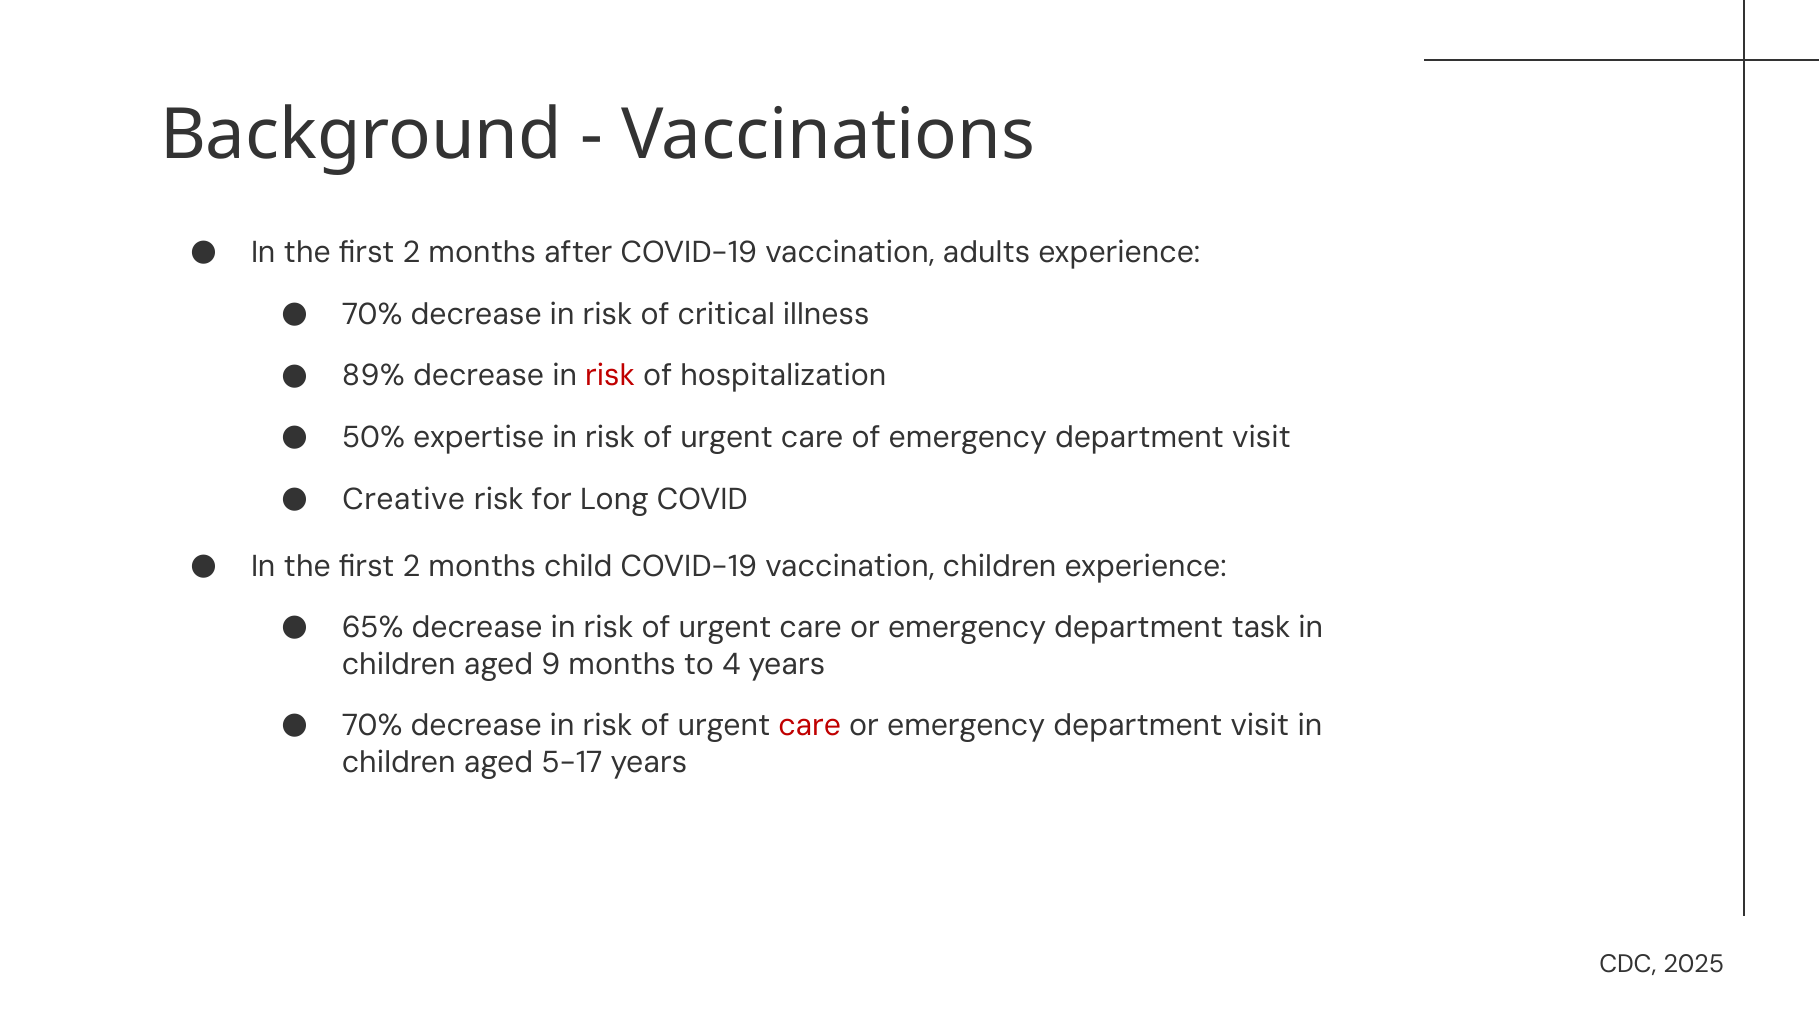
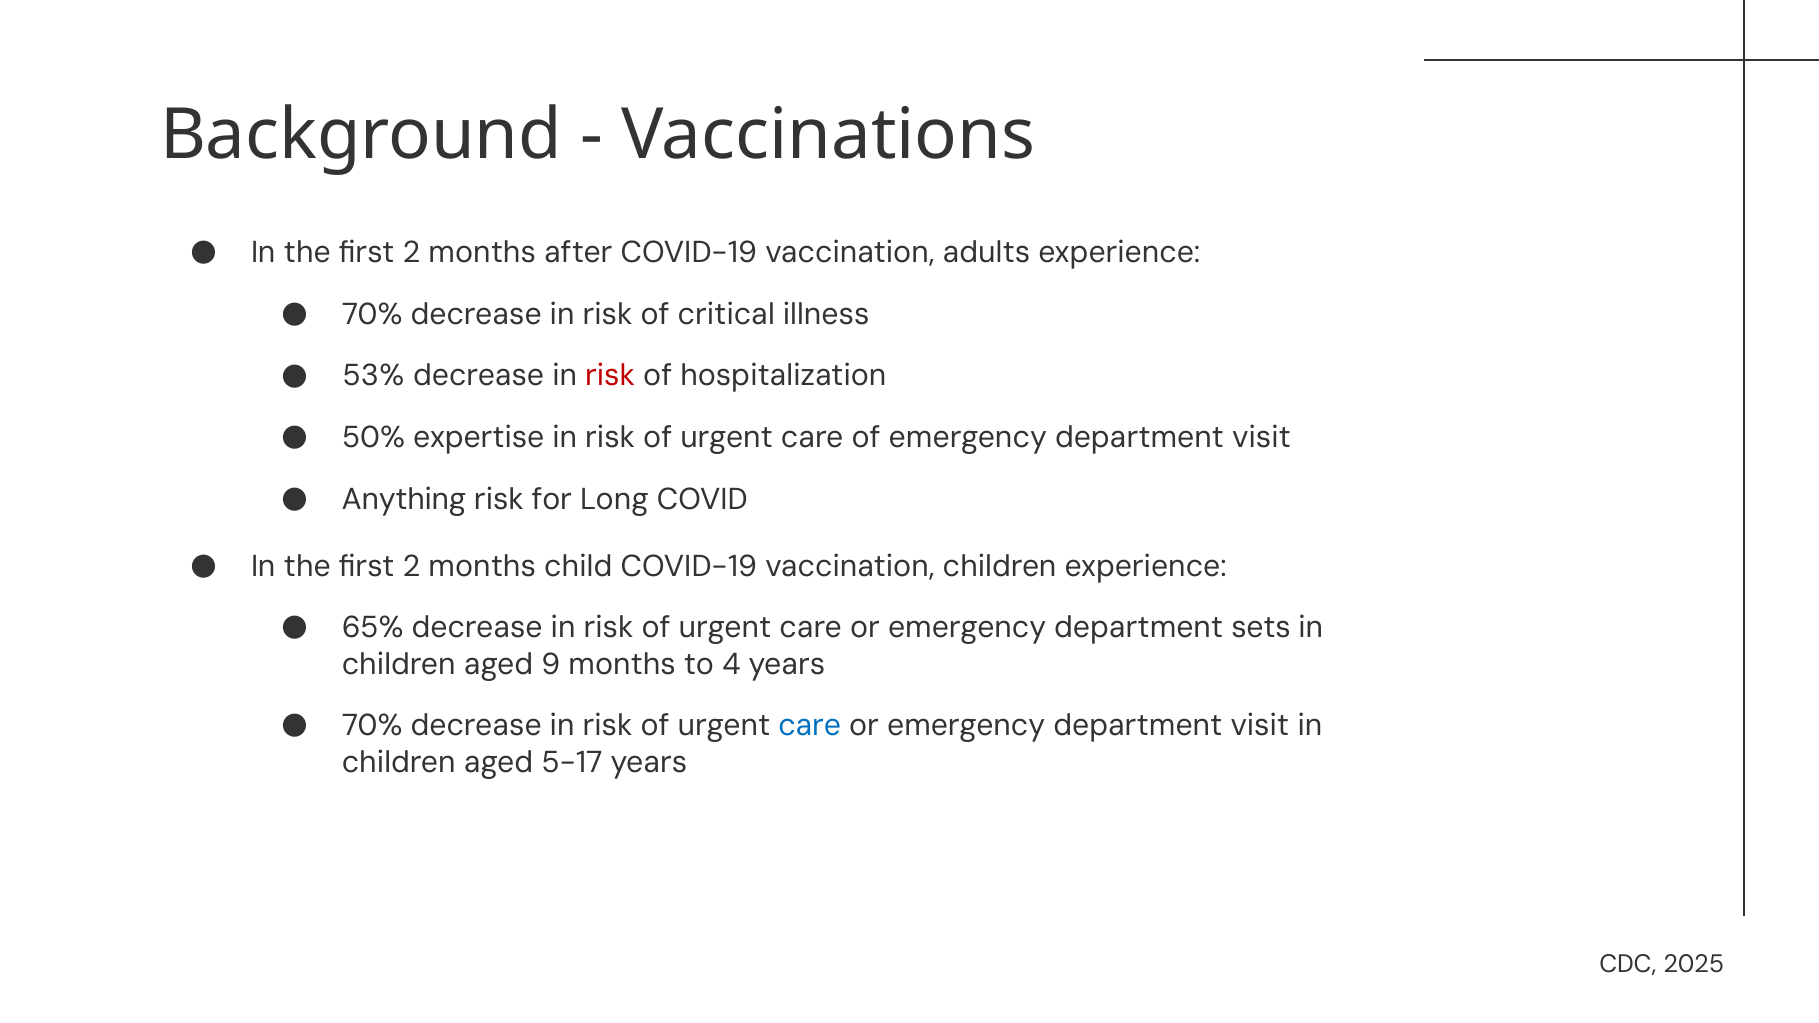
89%: 89% -> 53% (373, 376)
Creative: Creative -> Anything (404, 499)
task: task -> sets (1261, 628)
care colour: red -> blue (810, 726)
